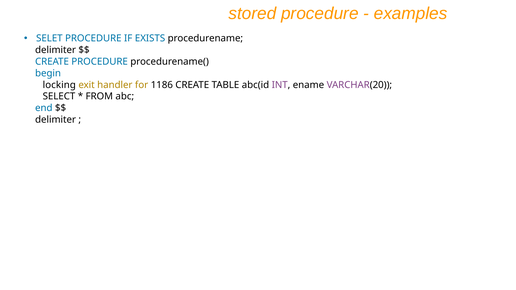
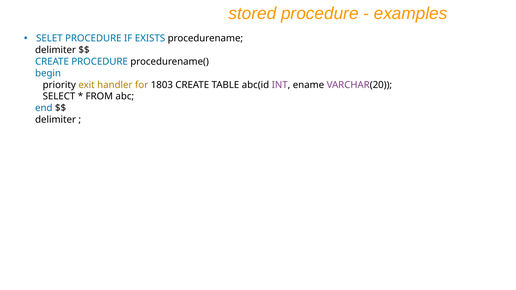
locking: locking -> priority (59, 85)
1186: 1186 -> 1803 (162, 85)
